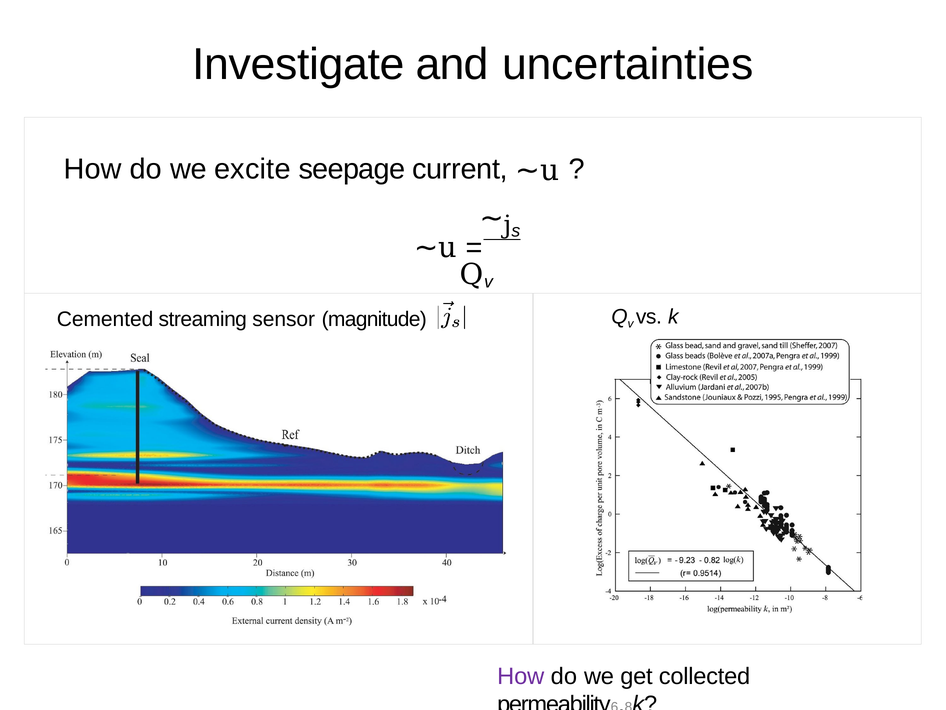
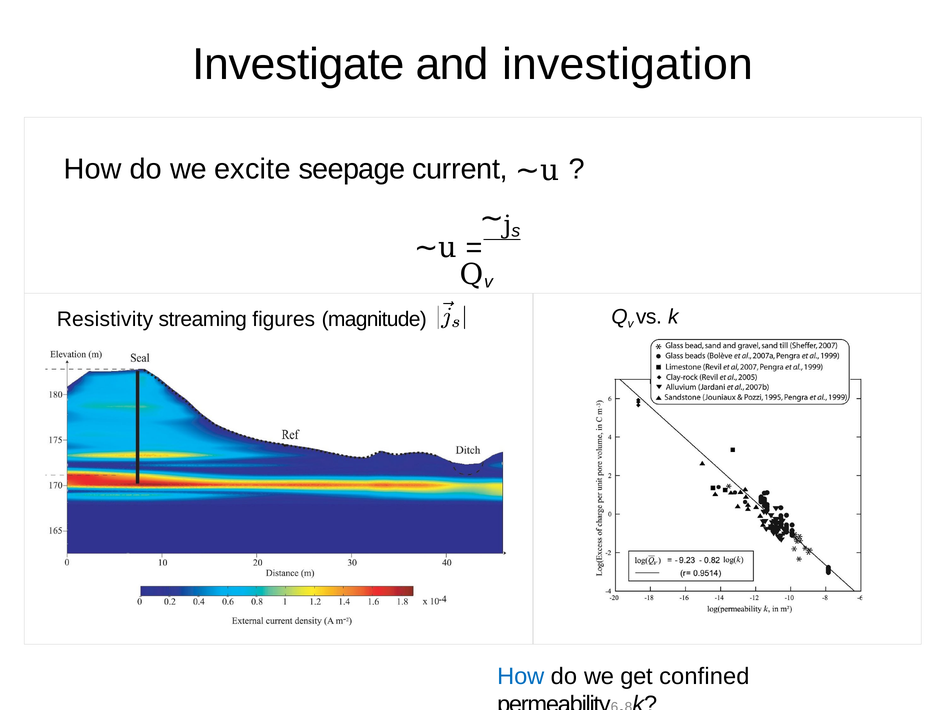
uncertainties: uncertainties -> investigation (628, 64)
Cemented: Cemented -> Resistivity (105, 319)
sensor: sensor -> figures (284, 319)
How colour: purple -> blue (521, 676)
collected: collected -> confined (704, 676)
